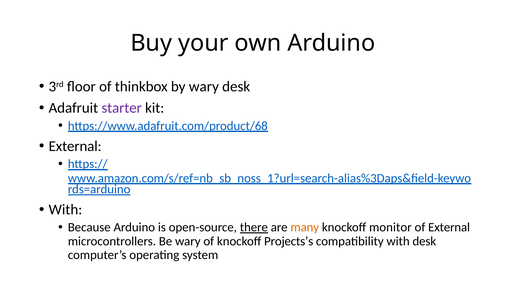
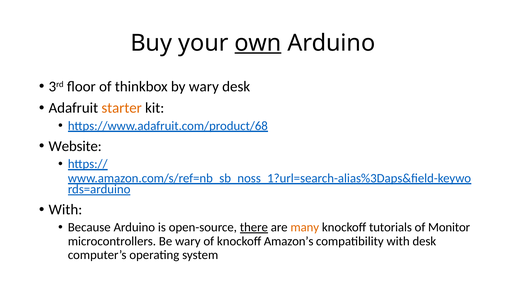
own underline: none -> present (258, 43)
starter colour: purple -> orange (122, 108)
External: External -> Website (75, 146)
monitor: monitor -> tutorials (390, 227)
of External: External -> Monitor (449, 227)
Projects’s: Projects’s -> Amazon’s (289, 241)
